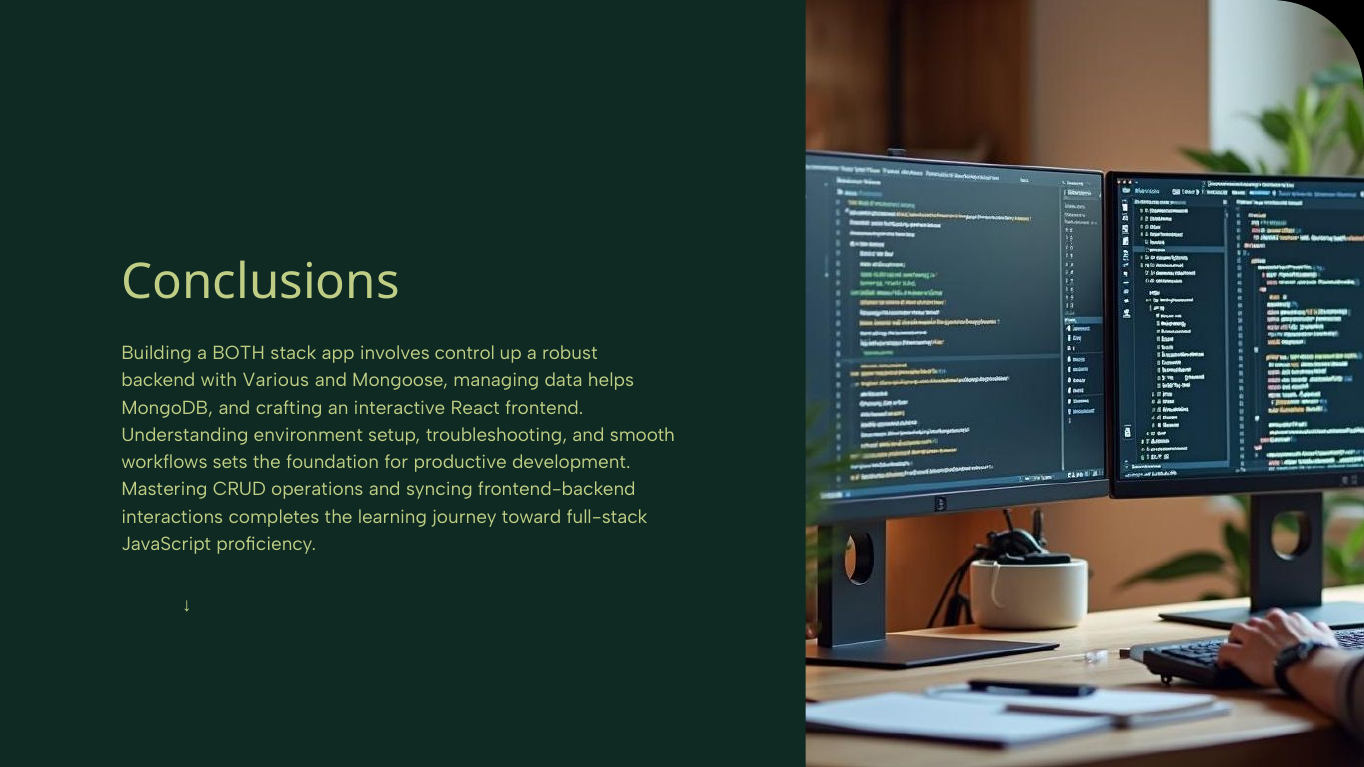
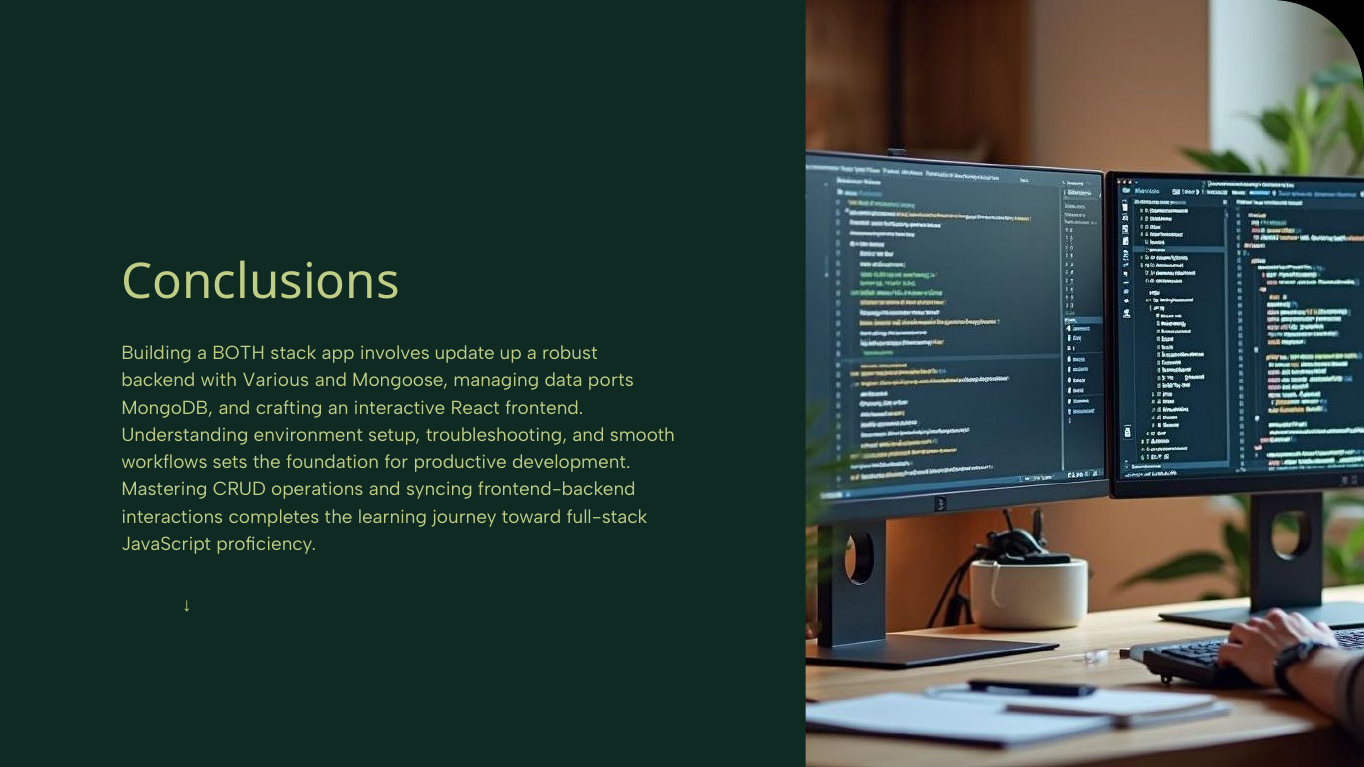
control: control -> update (465, 353)
helps: helps -> ports (611, 381)
